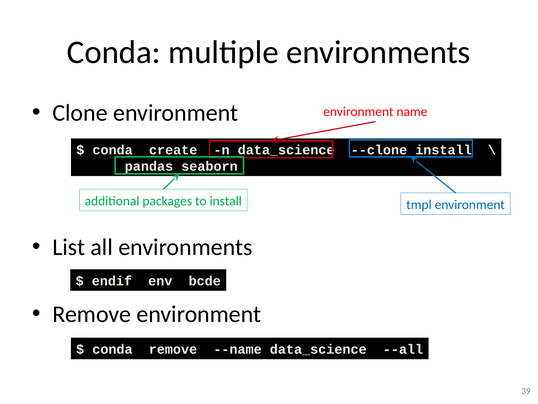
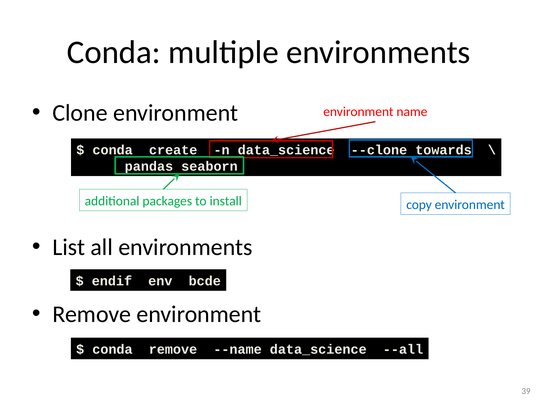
--clone install: install -> towards (444, 150)
tmpl: tmpl -> copy (419, 204)
